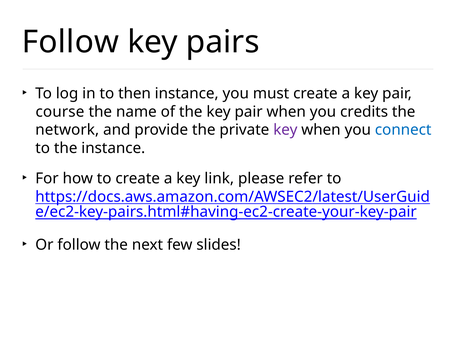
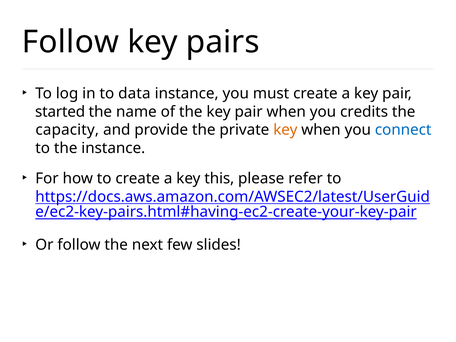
then: then -> data (134, 93)
course: course -> started (60, 112)
network: network -> capacity (67, 130)
key colour: purple -> orange (285, 130)
link: link -> this (219, 178)
